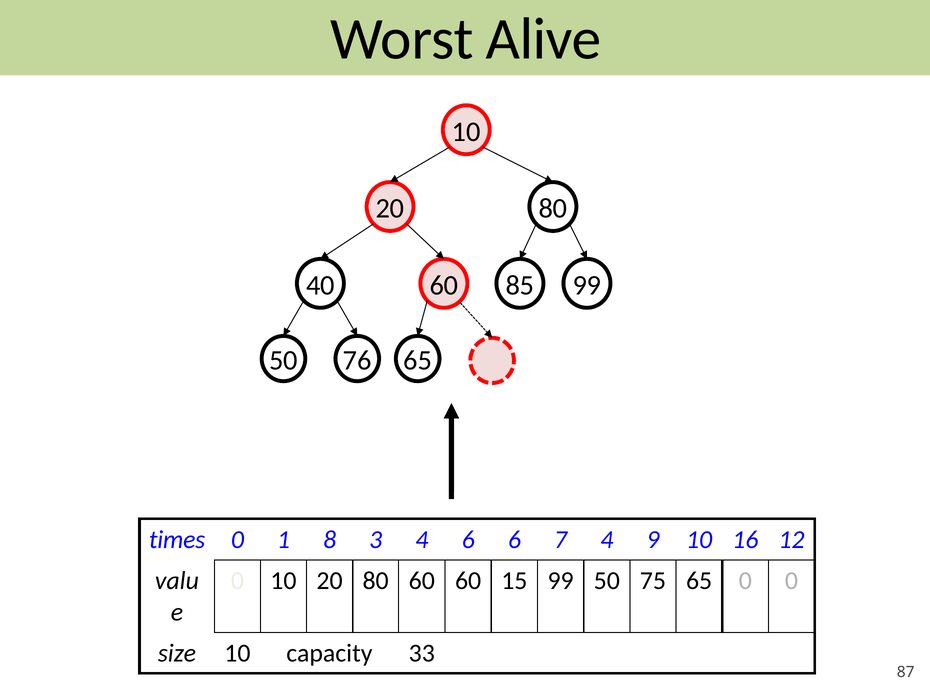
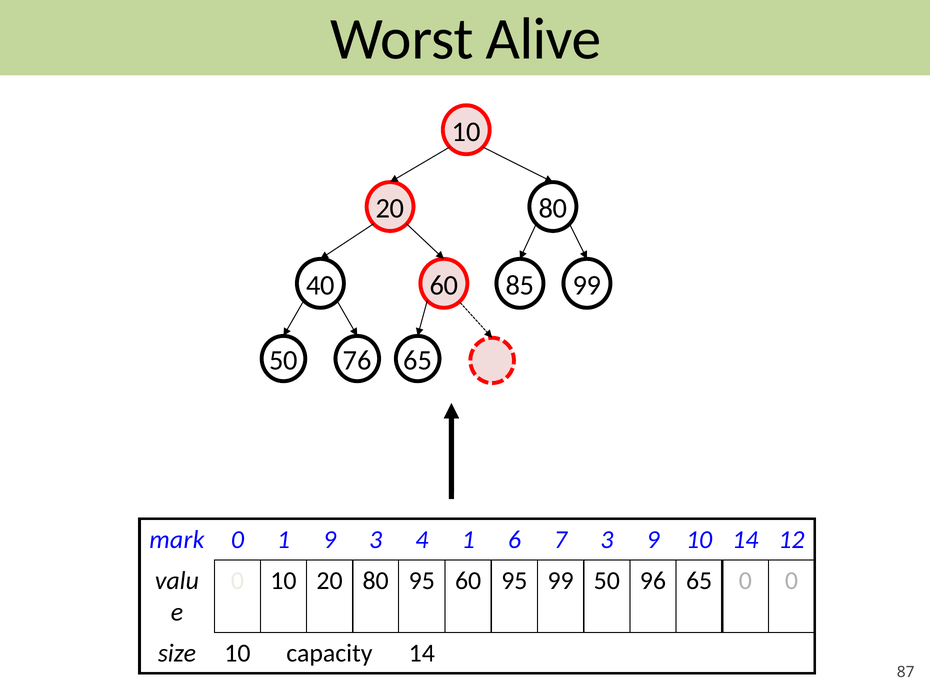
times: times -> mark (177, 540)
1 8: 8 -> 9 (330, 540)
4 6: 6 -> 1 (468, 540)
7 4: 4 -> 3 (607, 540)
10 16: 16 -> 14 (745, 540)
80 60: 60 -> 95 (422, 581)
60 15: 15 -> 95 (514, 581)
75: 75 -> 96 (653, 581)
capacity 33: 33 -> 14 (422, 654)
